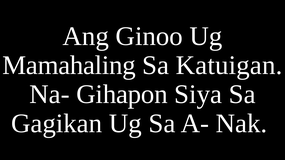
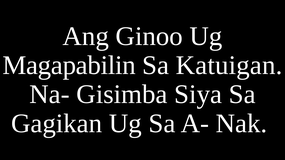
Mamahaling: Mamahaling -> Magapabilin (69, 65)
Gihapon: Gihapon -> Gisimba (122, 95)
